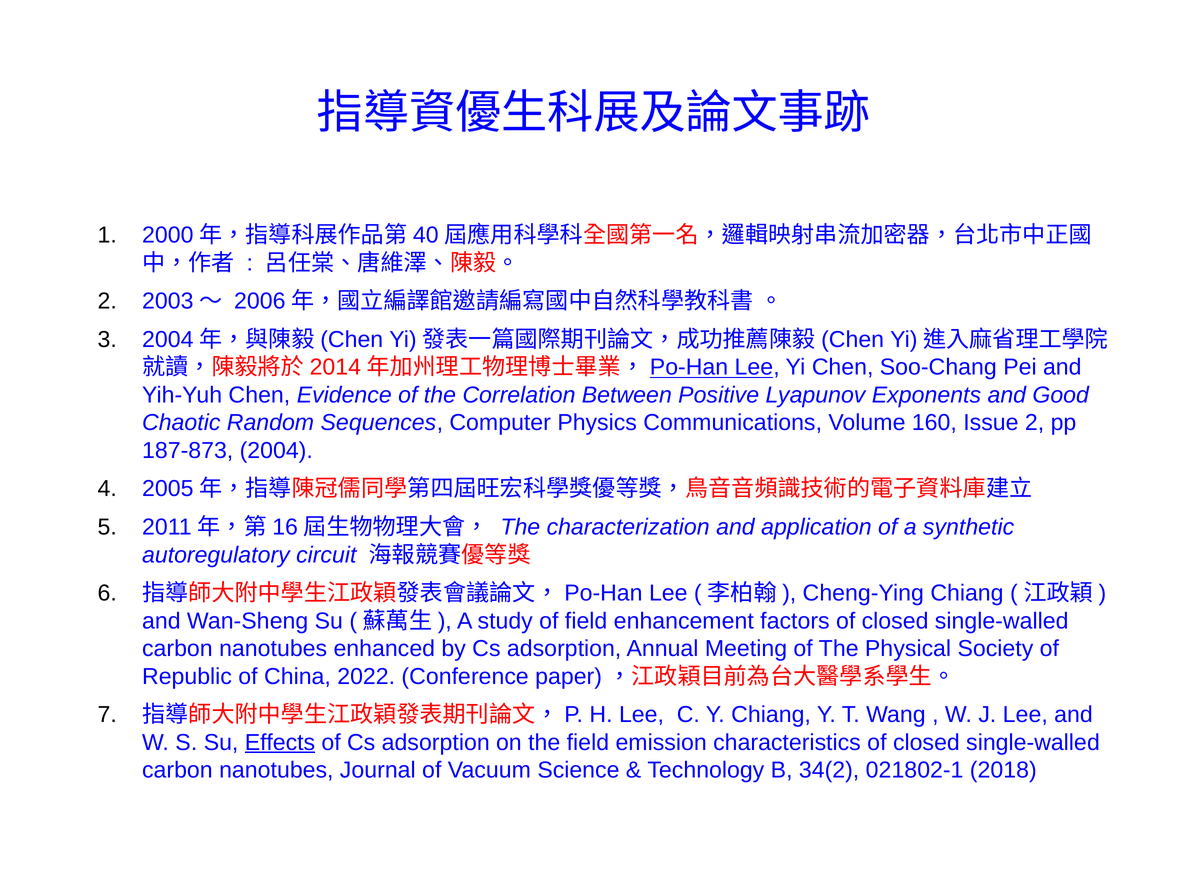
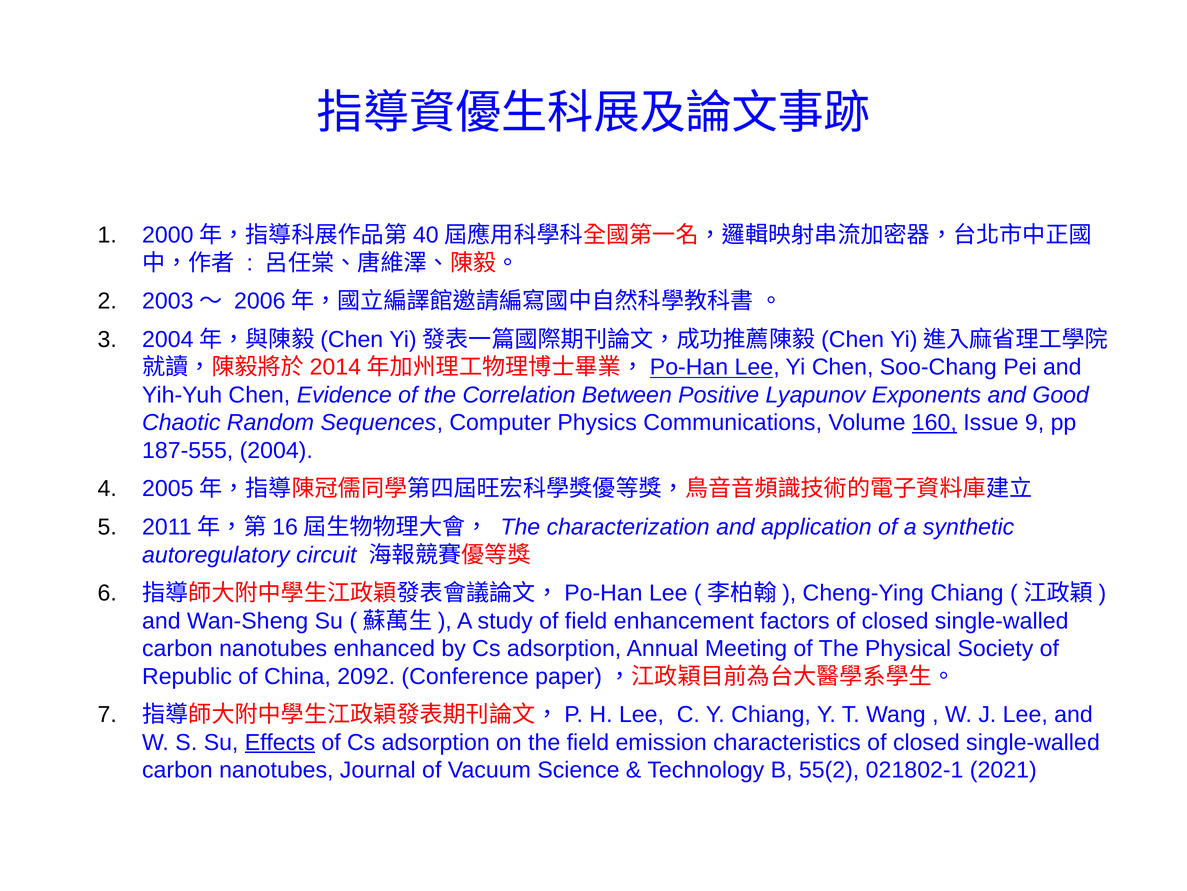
160 underline: none -> present (934, 422)
Issue 2: 2 -> 9 (1035, 422)
187-873: 187-873 -> 187-555 (188, 450)
2022: 2022 -> 2092 (366, 676)
34(2: 34(2 -> 55(2 (829, 770)
2018: 2018 -> 2021 (1003, 770)
